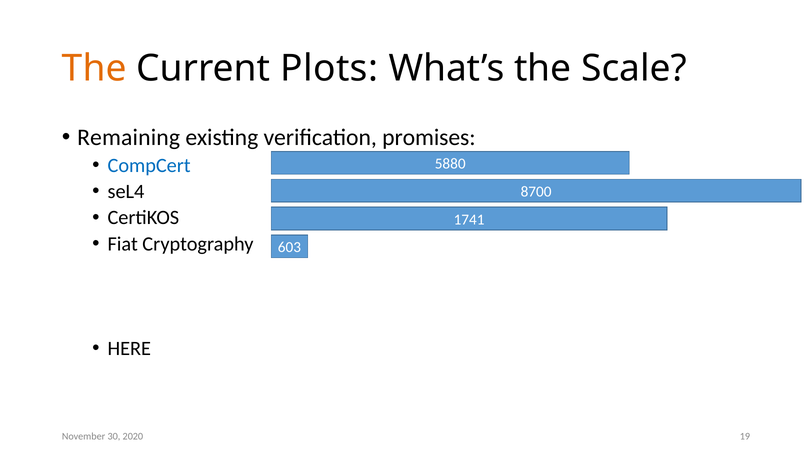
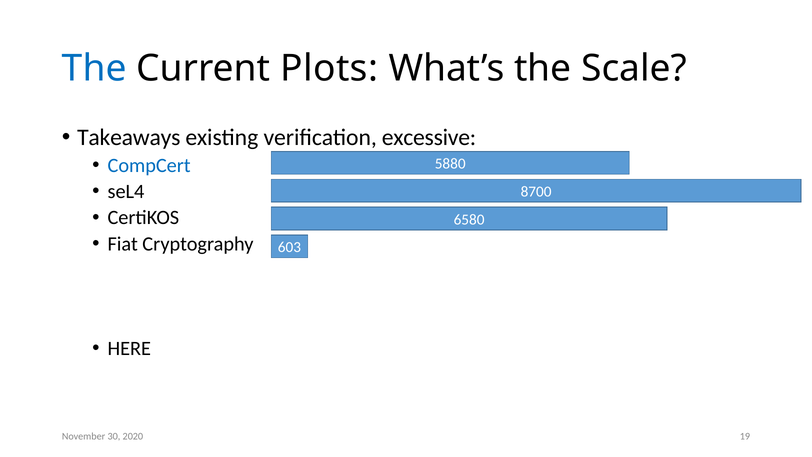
The colour: orange -> blue (94, 68)
Remaining: Remaining -> Takeaways (129, 137)
promises: promises -> excessive (429, 137)
1741: 1741 -> 6580 (469, 219)
